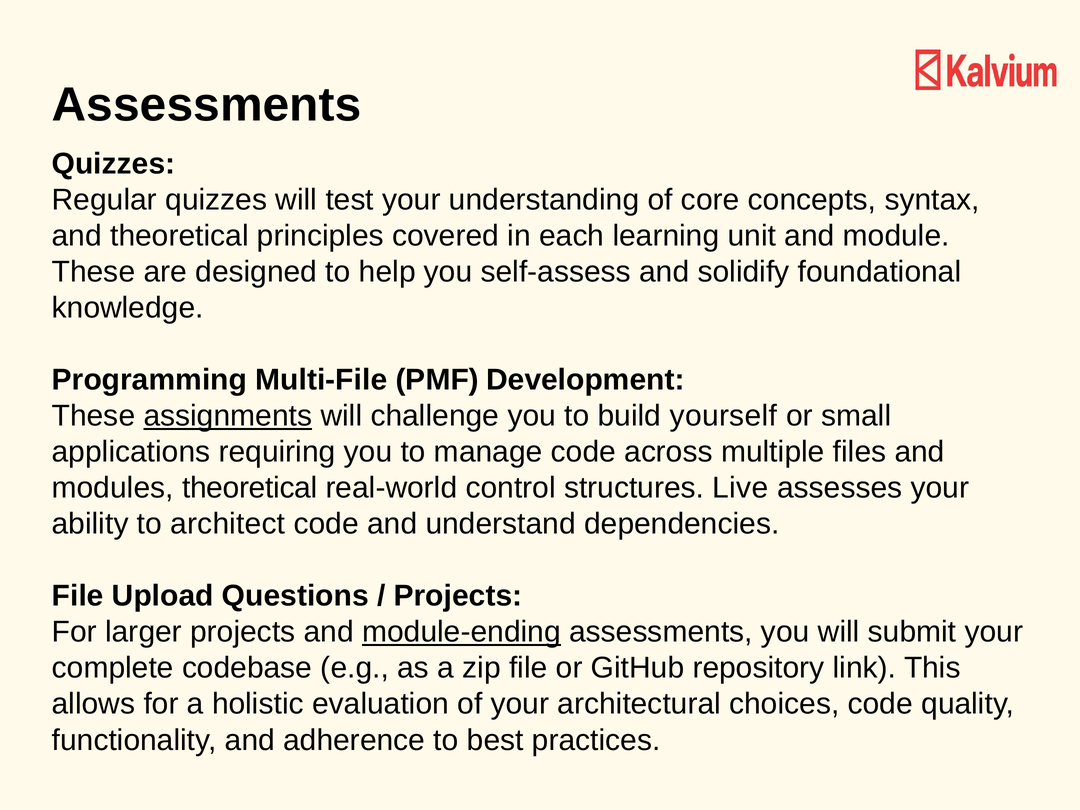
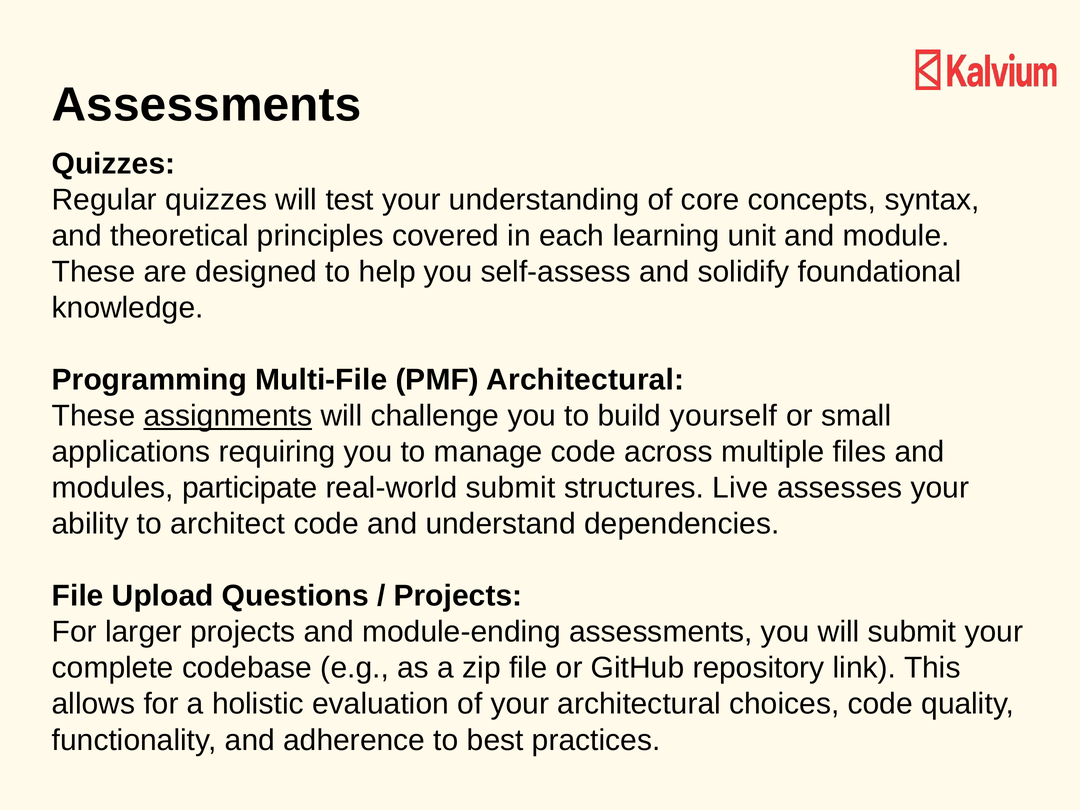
PMF Development: Development -> Architectural (585, 380)
modules theoretical: theoretical -> participate (250, 488)
real-world control: control -> submit (511, 488)
module-ending underline: present -> none (461, 632)
